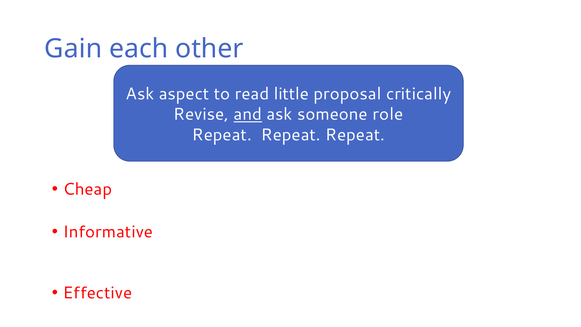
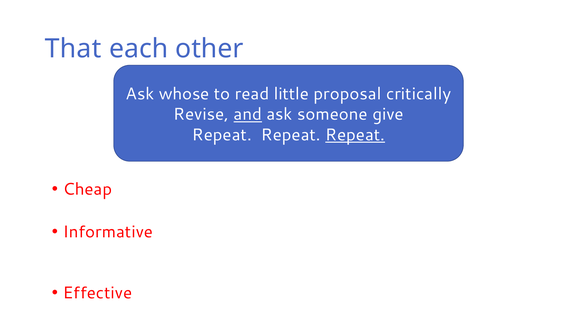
Gain: Gain -> That (73, 49)
aspect: aspect -> whose (184, 94)
role: role -> give (388, 114)
Repeat underline: none -> present (355, 135)
